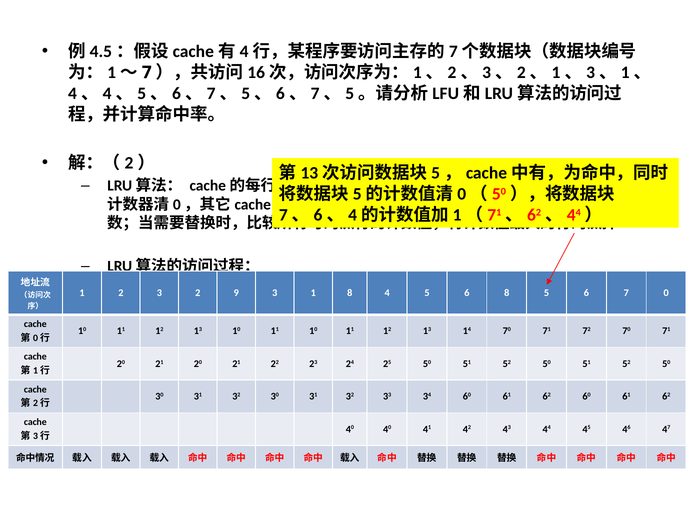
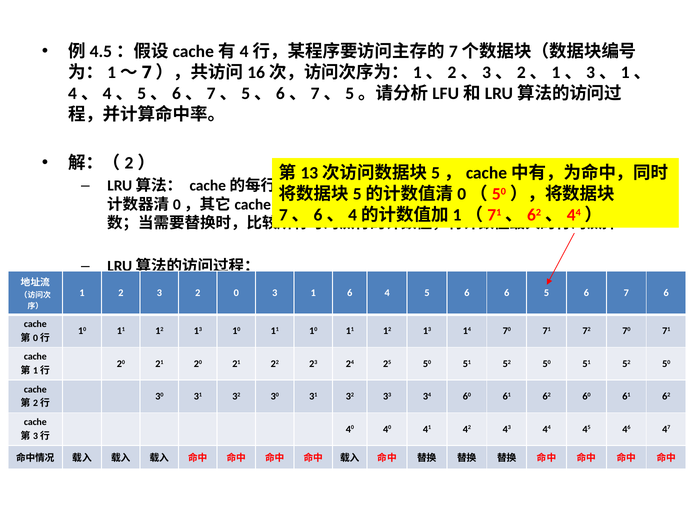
9: 9 -> 0 (236, 293)
1 8: 8 -> 6 (350, 293)
6 8: 8 -> 6 (507, 293)
7 0: 0 -> 6 (666, 293)
